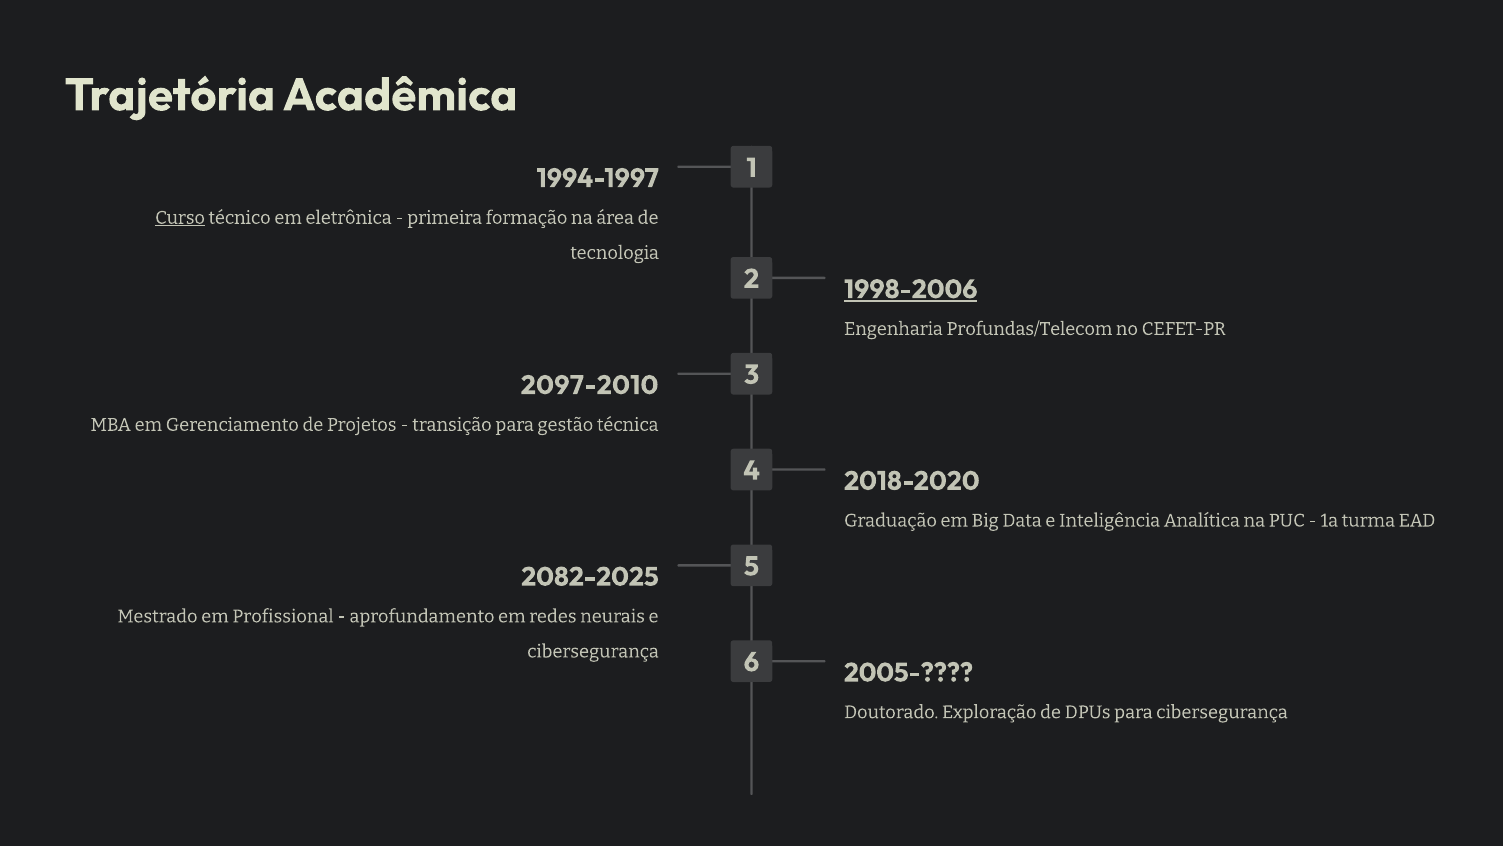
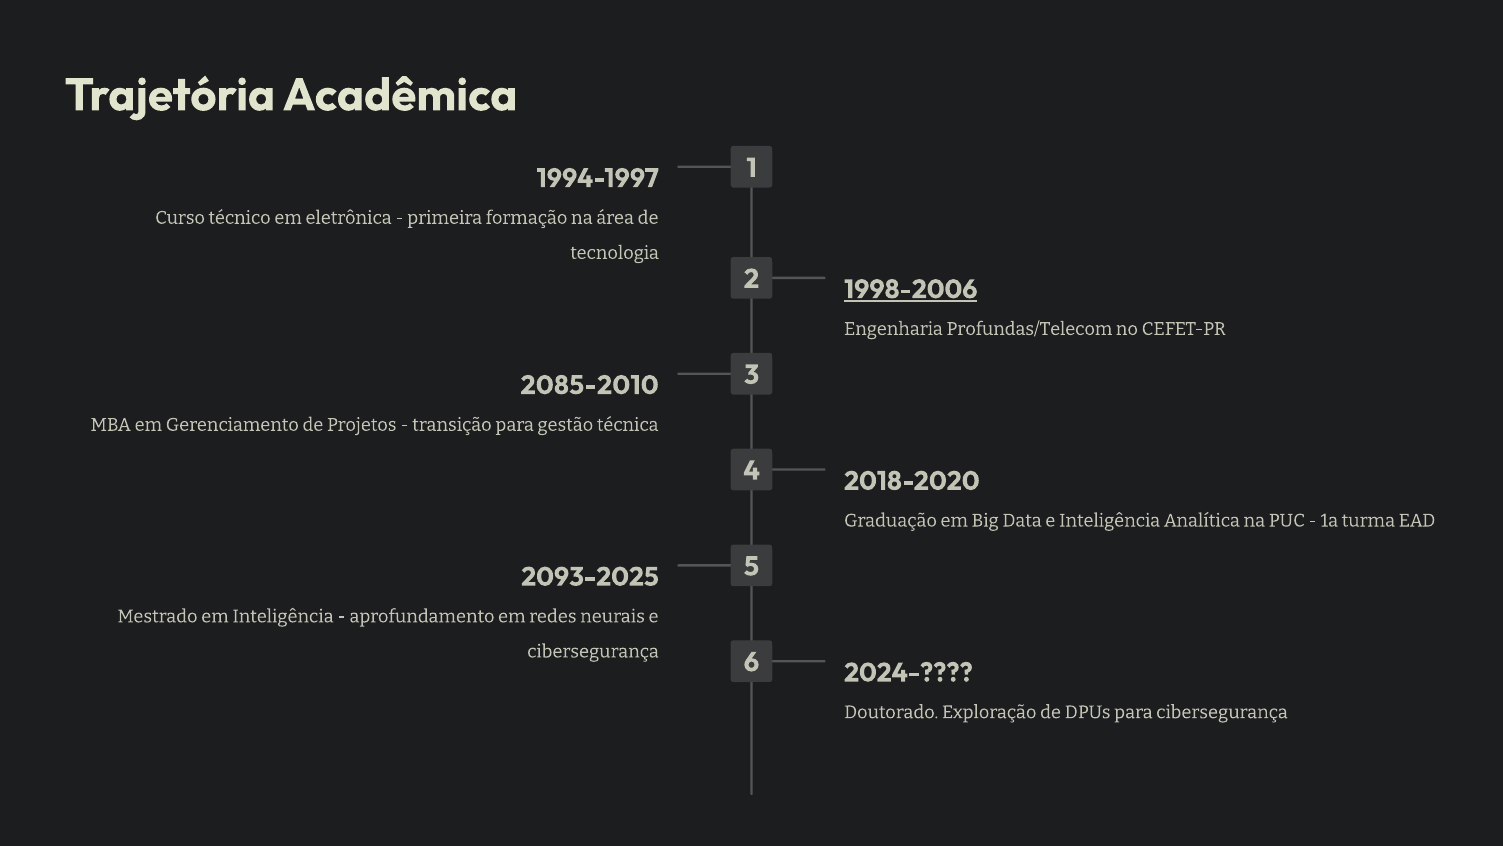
Curso underline: present -> none (180, 218)
2097-2010: 2097-2010 -> 2085-2010 (590, 385)
2082-2025: 2082-2025 -> 2093-2025 (590, 576)
em Profissional: Profissional -> Inteligência (283, 616)
2005-: 2005- -> 2024- (908, 672)
